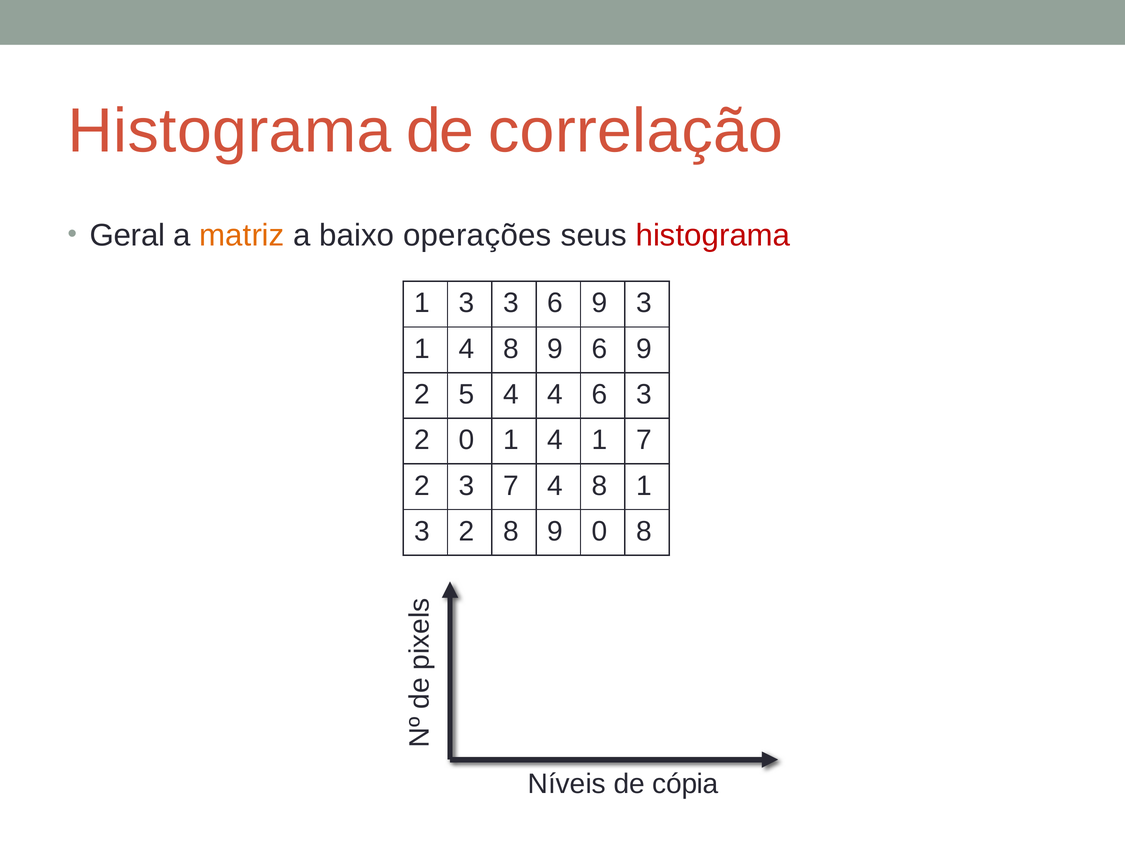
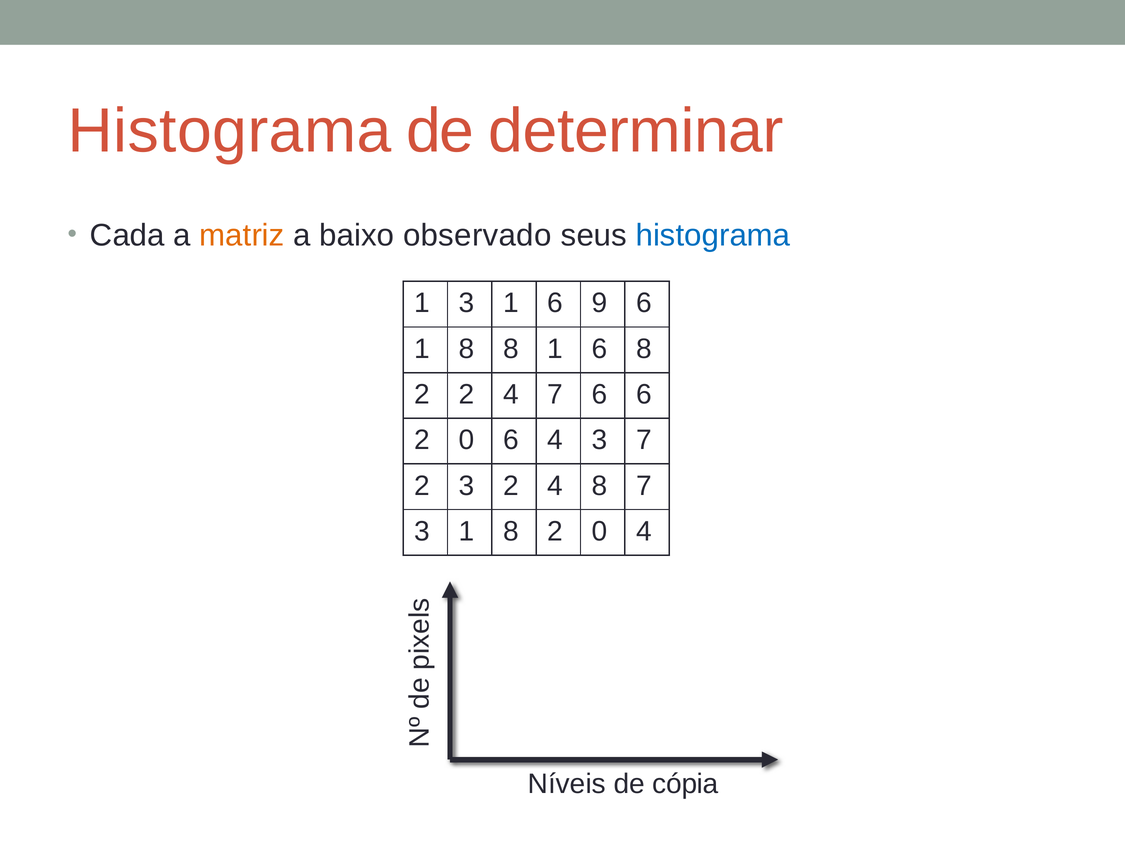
correlação: correlação -> determinar (636, 131)
Geral: Geral -> Cada (127, 235)
operações: operações -> observado (477, 235)
histograma colour: red -> blue (713, 235)
1 3 3: 3 -> 1 (511, 303)
9 3: 3 -> 6 (644, 303)
4: 4 -> 8 (466, 349)
9: 9 -> 1 (555, 349)
9: 9 -> 8 (644, 349)
2 5: 5 -> 2 (466, 394)
4 4: 4 -> 7 (555, 394)
6 3: 3 -> 6 (644, 394)
0 1: 1 -> 6 (511, 440)
4 1: 1 -> 3 (600, 440)
3 7: 7 -> 2 (511, 486)
8 1: 1 -> 7 (644, 486)
2: 2 -> 1 (466, 531)
9: 9 -> 2 (555, 531)
0 8: 8 -> 4 (644, 531)
